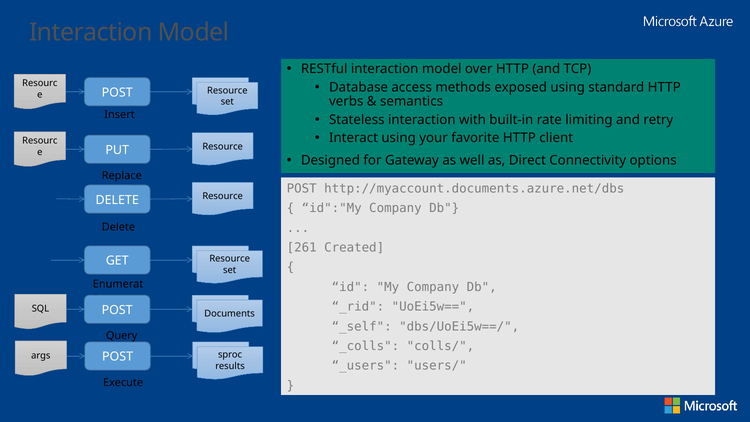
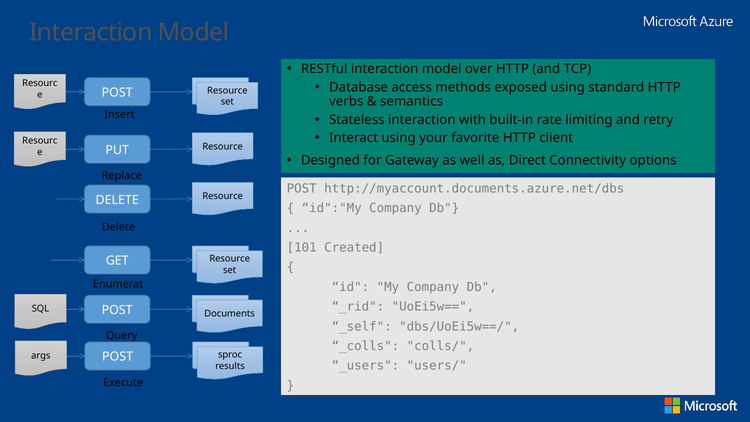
261: 261 -> 101 (302, 248)
